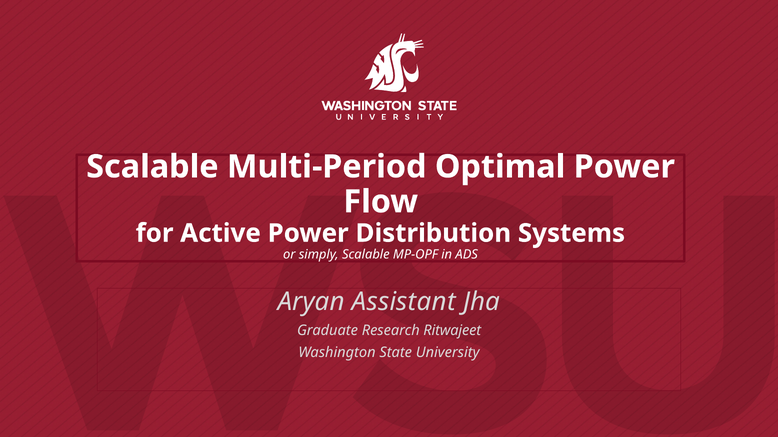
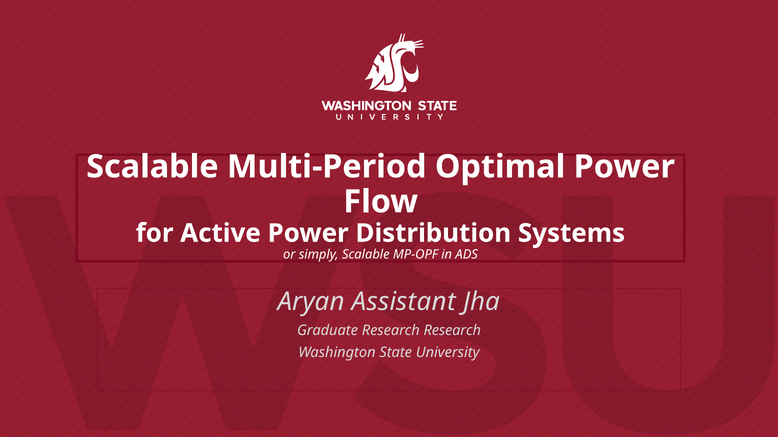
Research Ritwajeet: Ritwajeet -> Research (452, 331)
